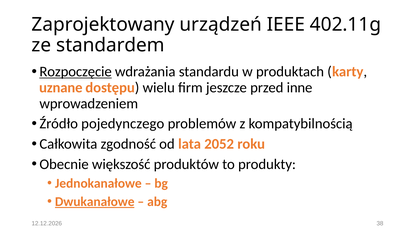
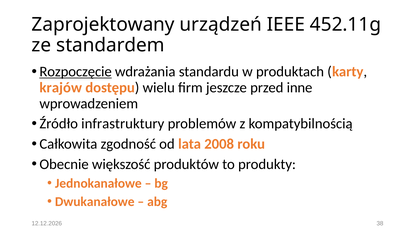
402.11g: 402.11g -> 452.11g (346, 25)
uznane: uznane -> krajów (61, 87)
pojedynczego: pojedynczego -> infrastruktury (123, 123)
2052: 2052 -> 2008 (219, 144)
Dwukanałowe underline: present -> none (95, 201)
